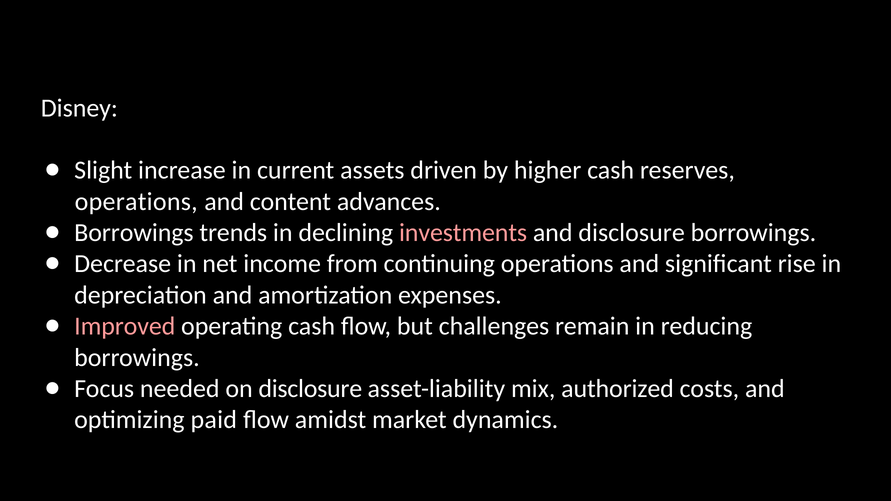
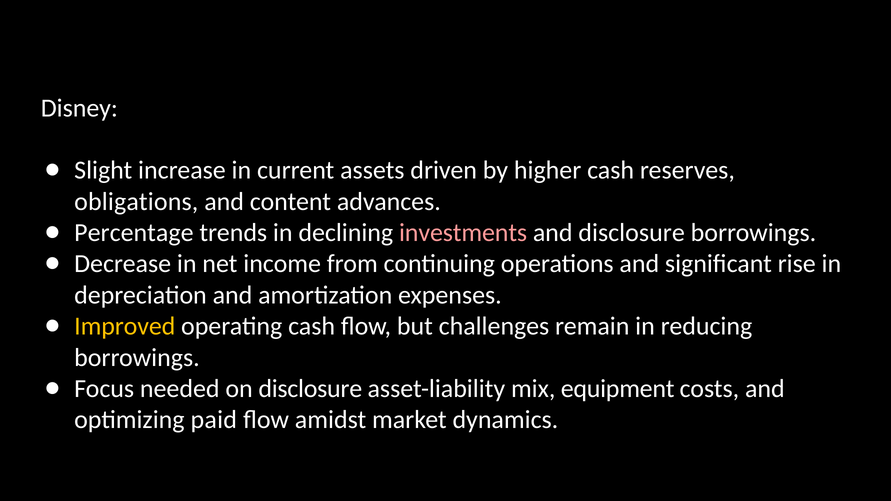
operations: operations -> obligations (136, 202)
Borrowings: Borrowings -> Percentage (134, 233)
Improved colour: pink -> yellow (125, 326)
authorized: authorized -> equipment (618, 389)
